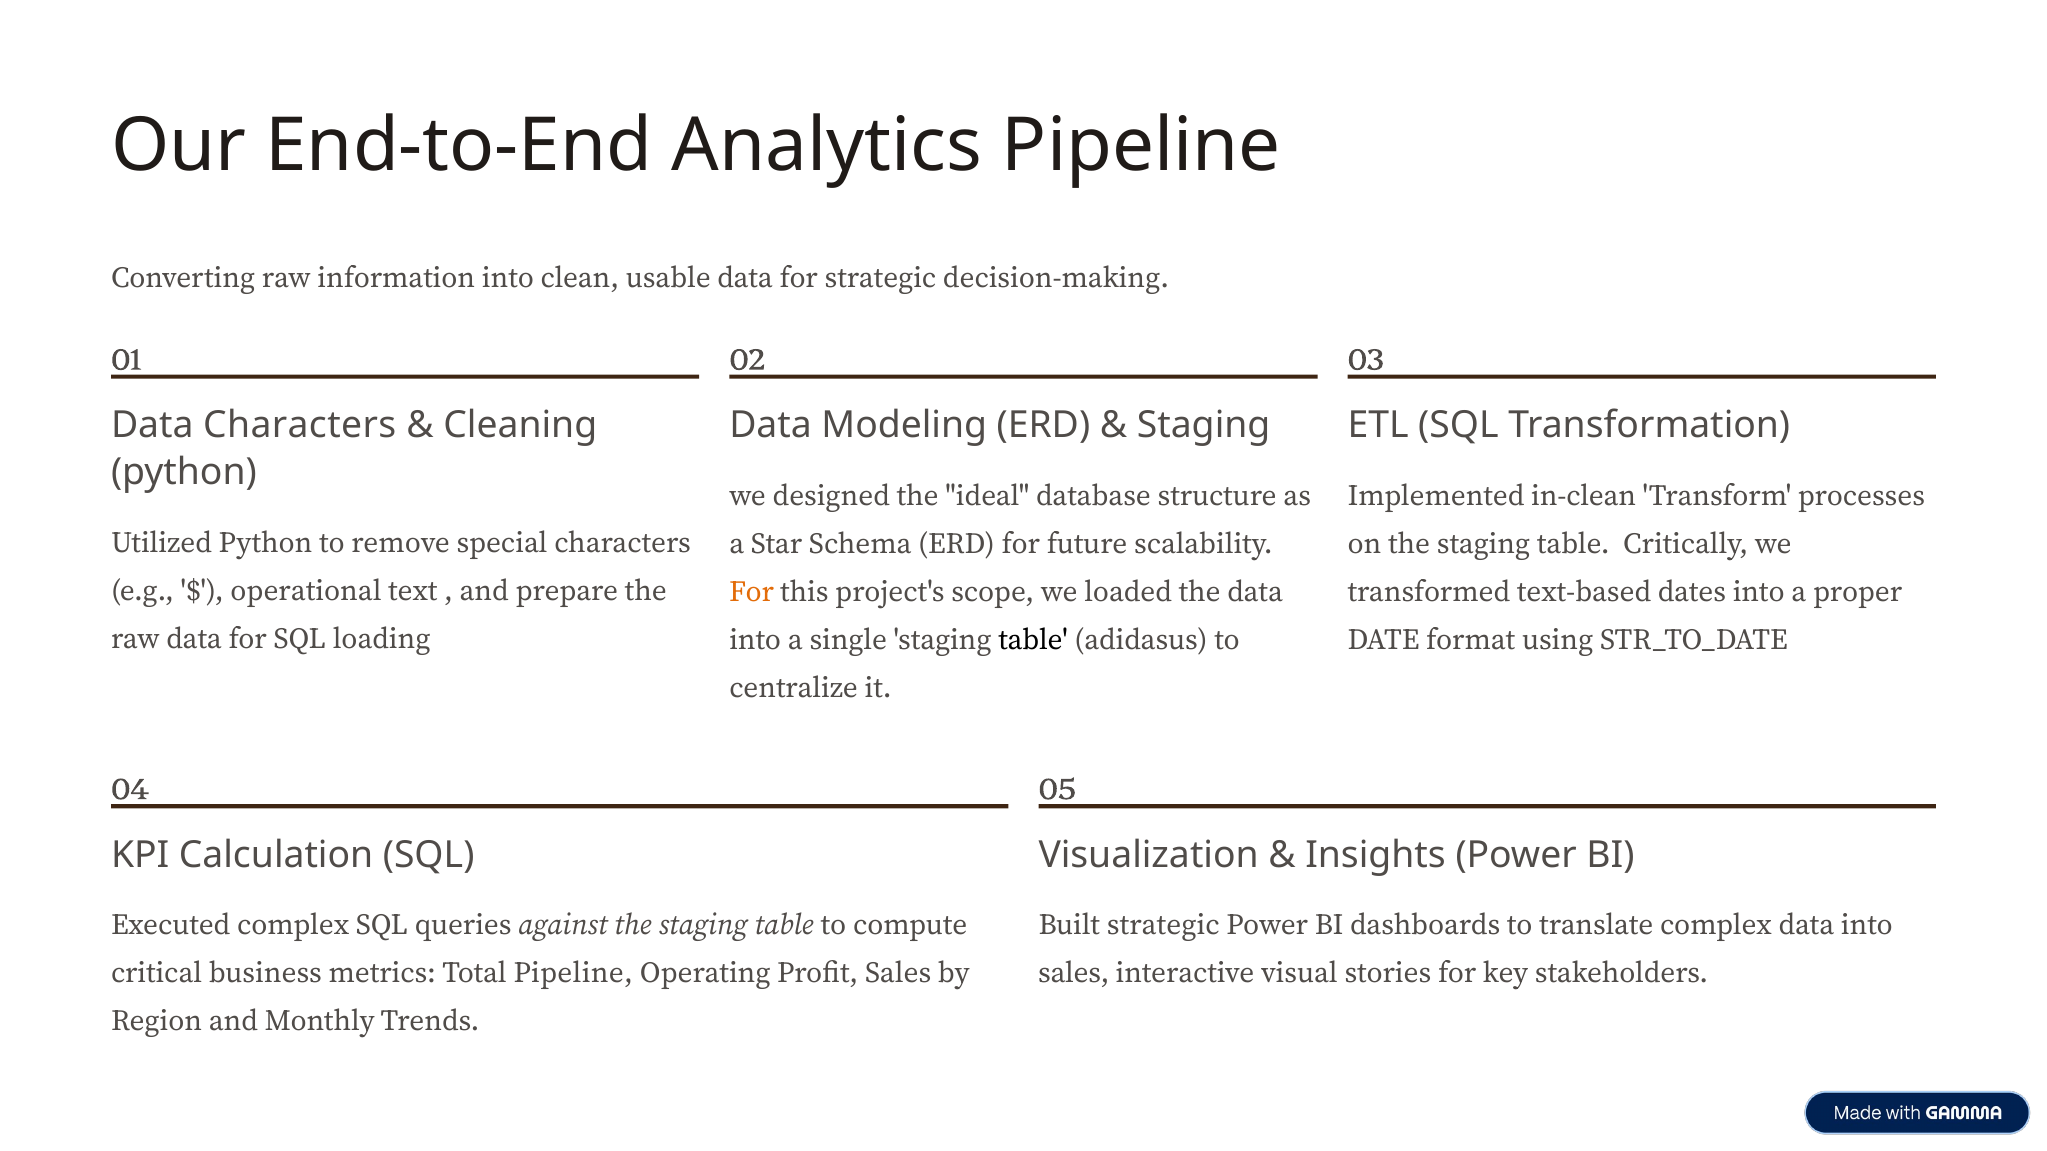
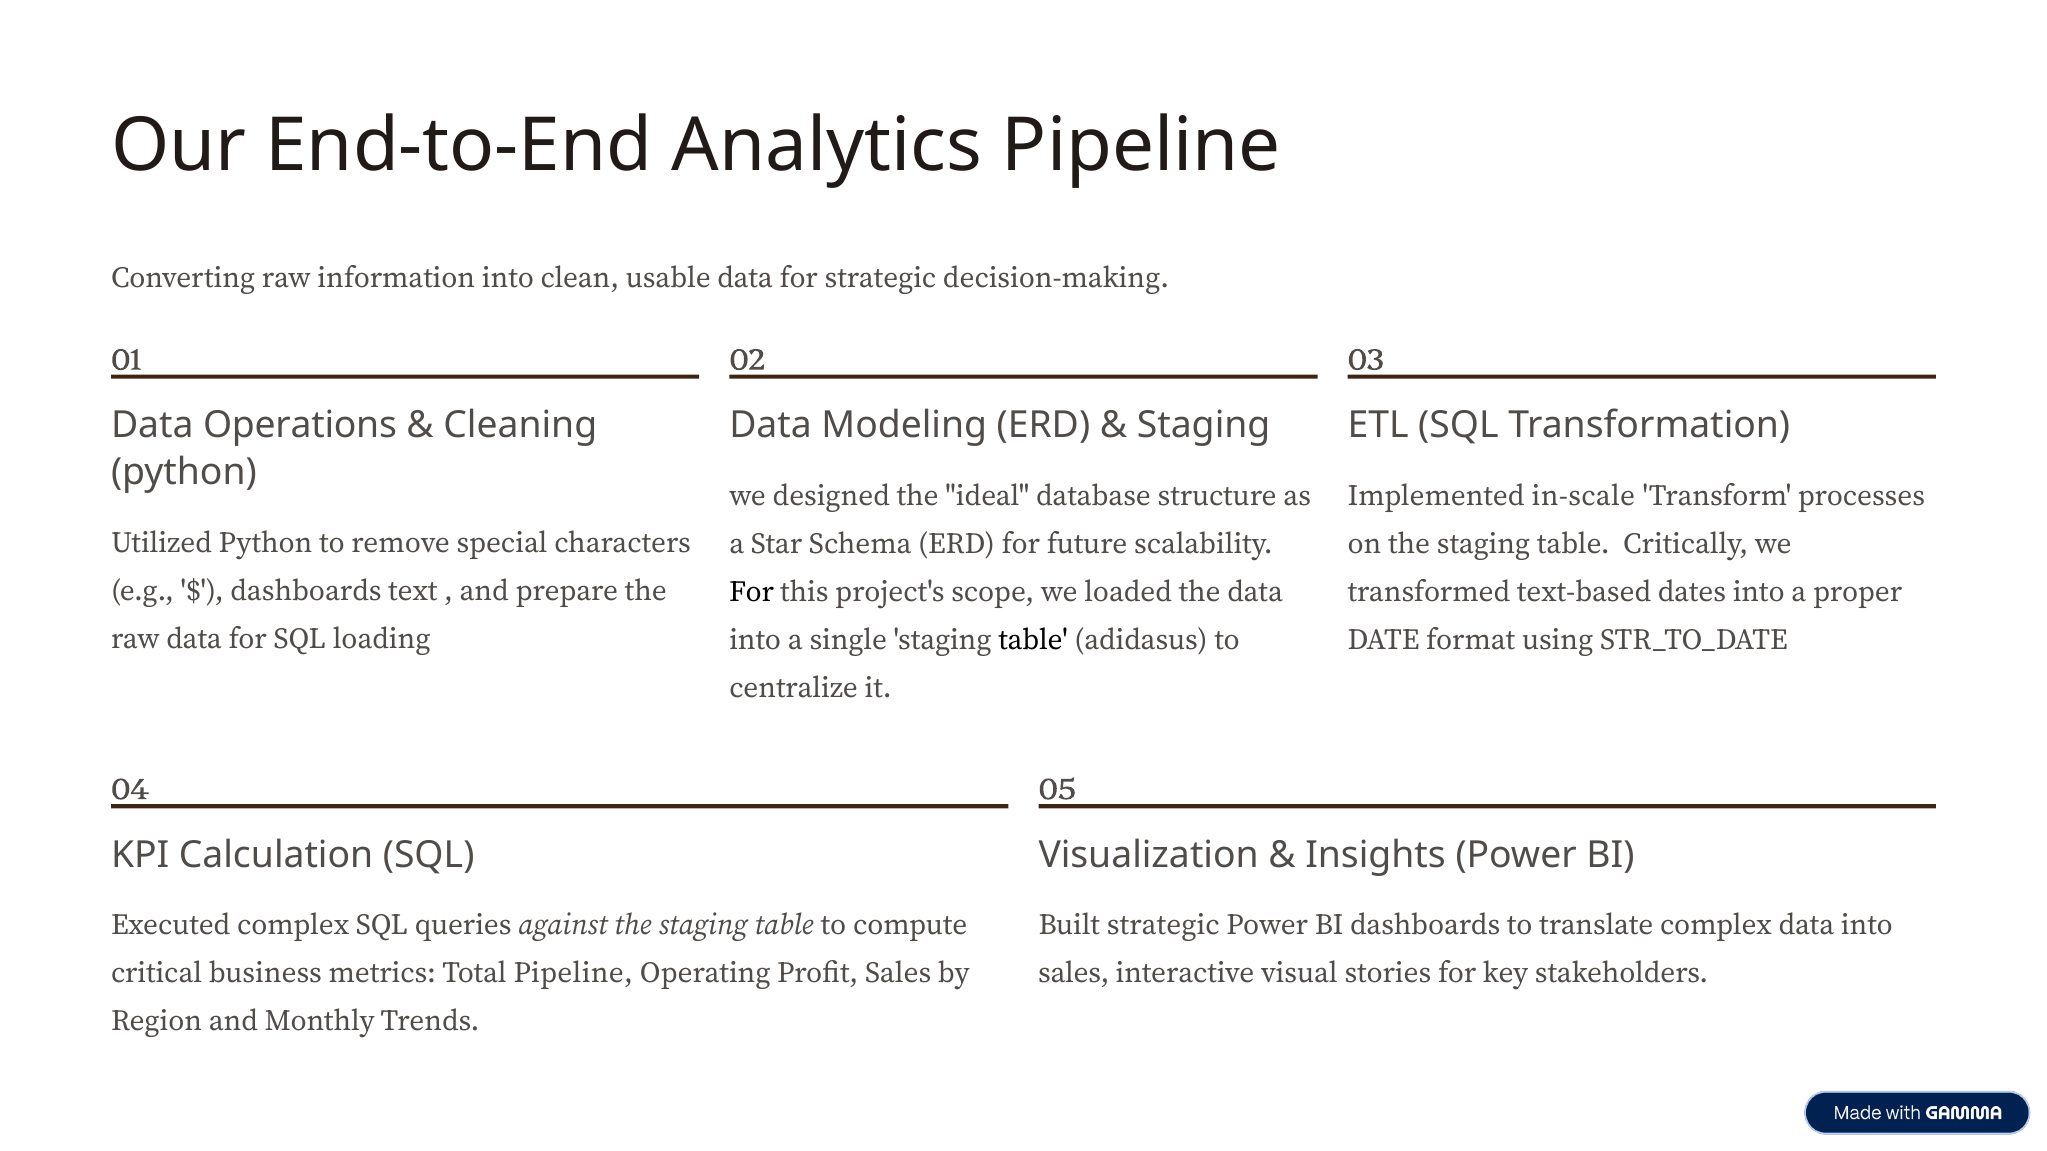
Data Characters: Characters -> Operations (300, 425)
in-clean: in-clean -> in-scale (1583, 496)
operational: operational -> dashboards (306, 591)
For colour: orange -> black (751, 592)
